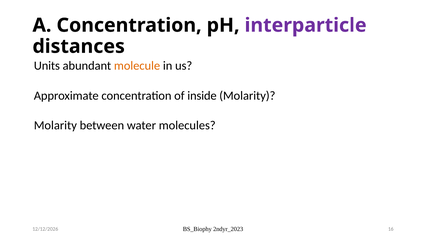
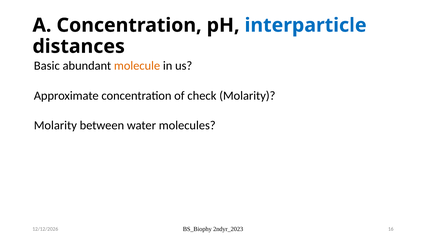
interparticle colour: purple -> blue (306, 25)
Units: Units -> Basic (47, 66)
inside: inside -> check (202, 95)
